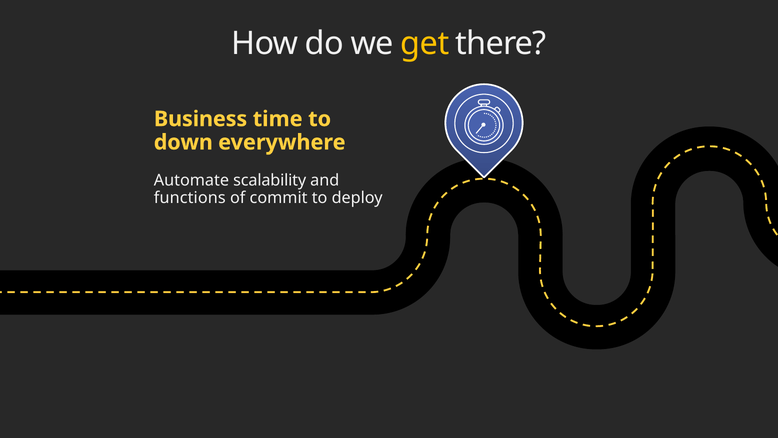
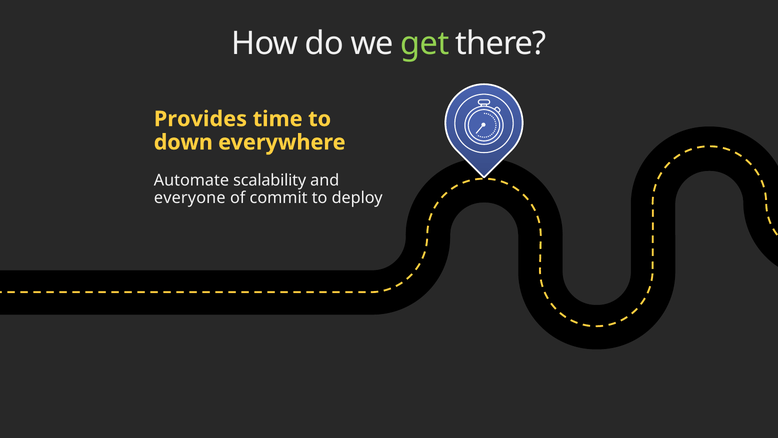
get colour: yellow -> light green (425, 44)
Business: Business -> Provides (200, 119)
functions: functions -> everyone (190, 198)
